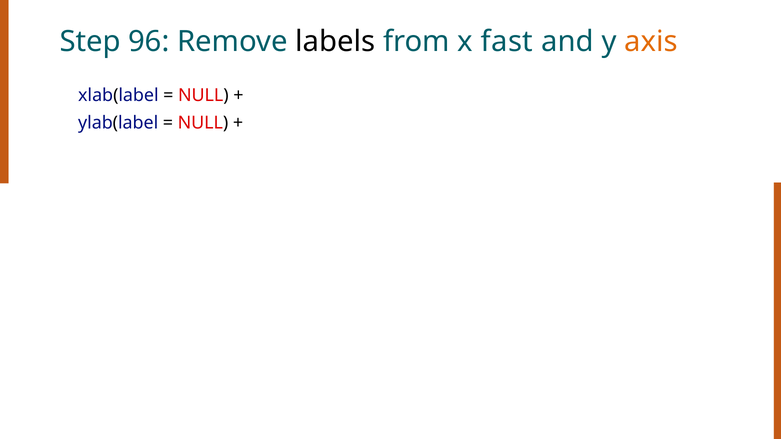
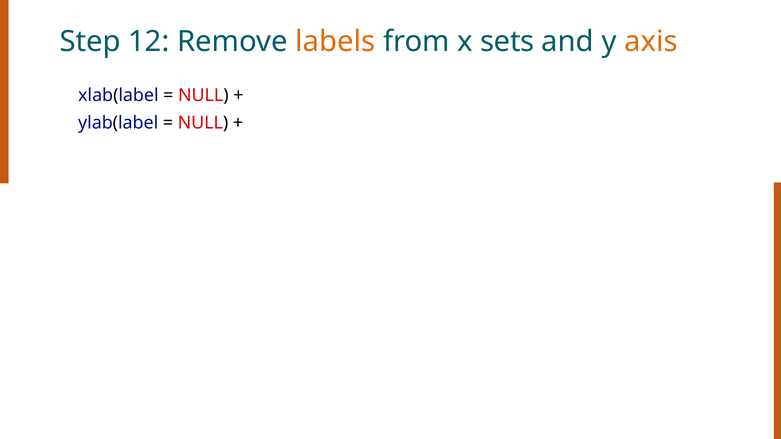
96: 96 -> 12 (149, 42)
labels colour: black -> orange (335, 42)
fast: fast -> sets (507, 42)
